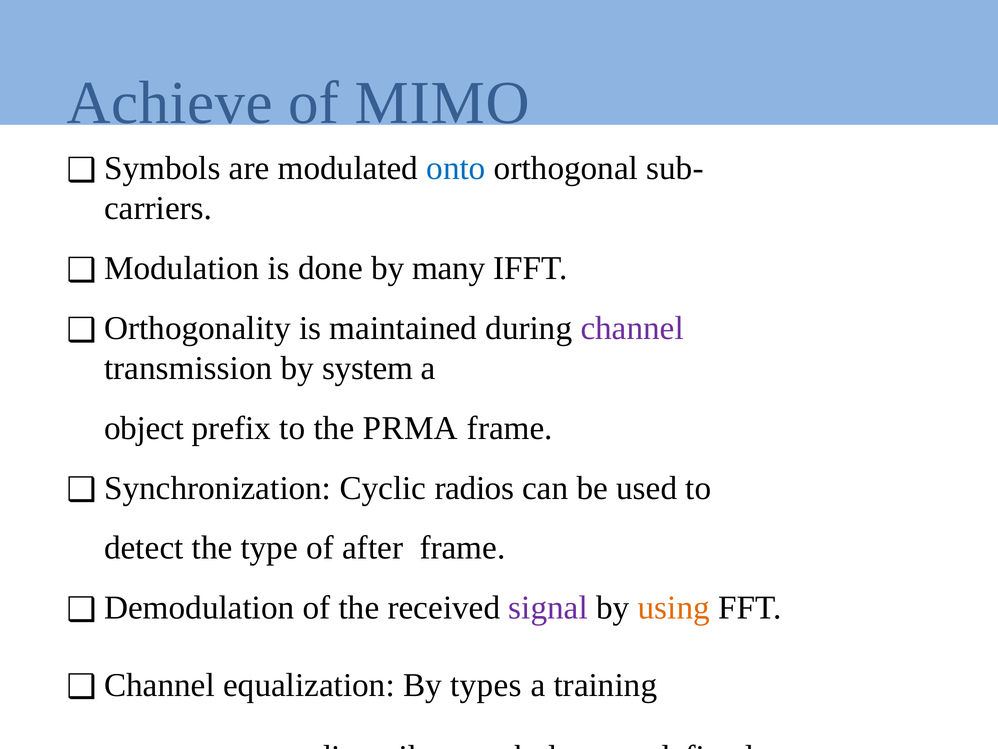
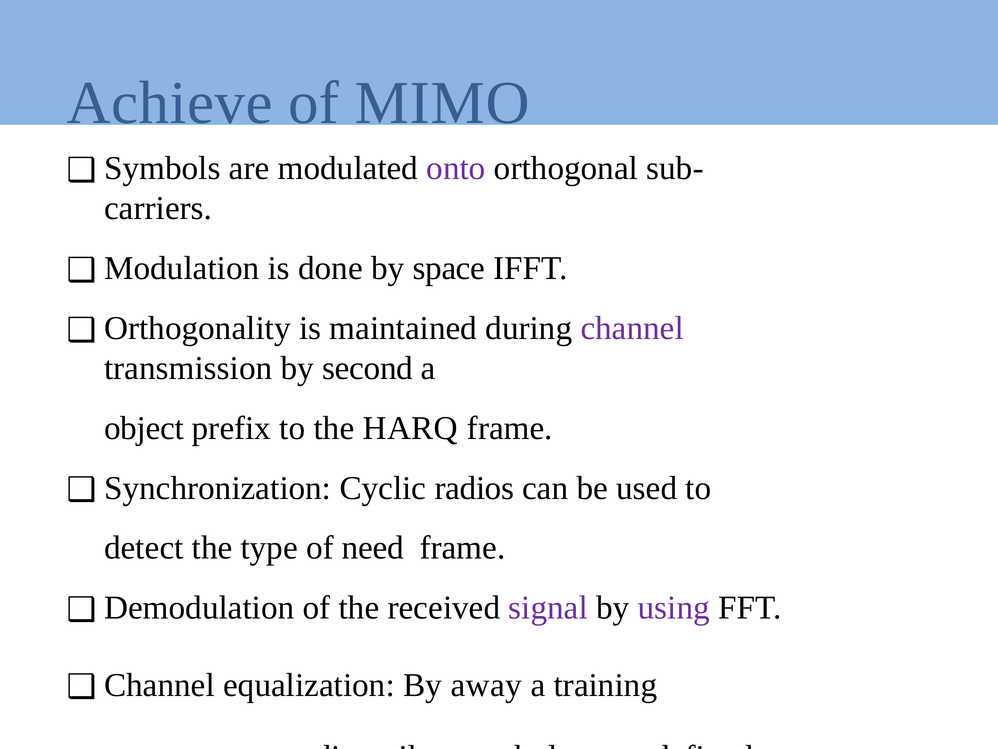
onto colour: blue -> purple (456, 168)
many: many -> space (449, 268)
system: system -> second (368, 368)
PRMA: PRMA -> HARQ (410, 428)
after: after -> need (373, 548)
using colour: orange -> purple (674, 608)
types: types -> away (486, 685)
